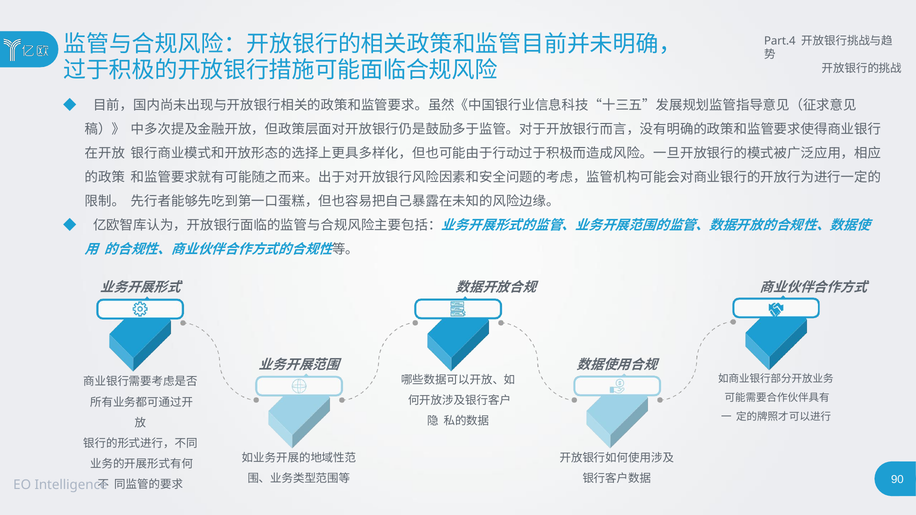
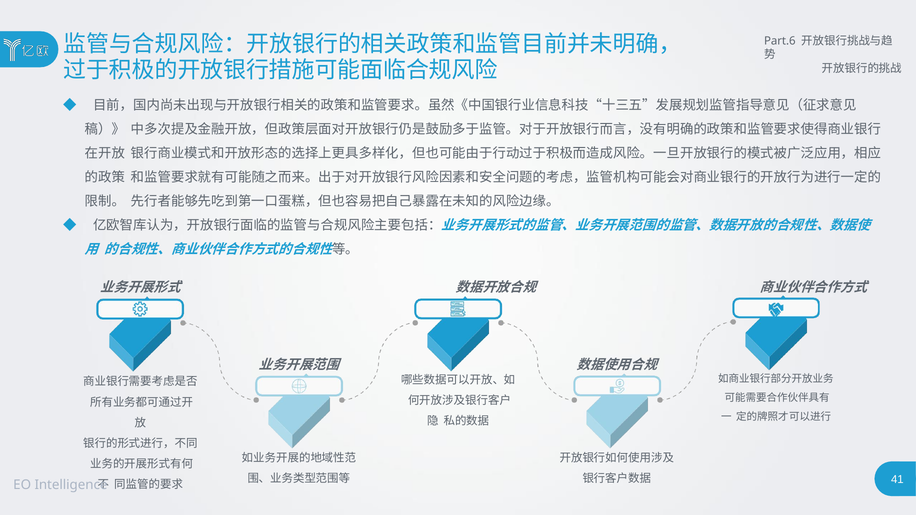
Part.4: Part.4 -> Part.6 (780, 41)
90: 90 -> 41 (897, 479)
